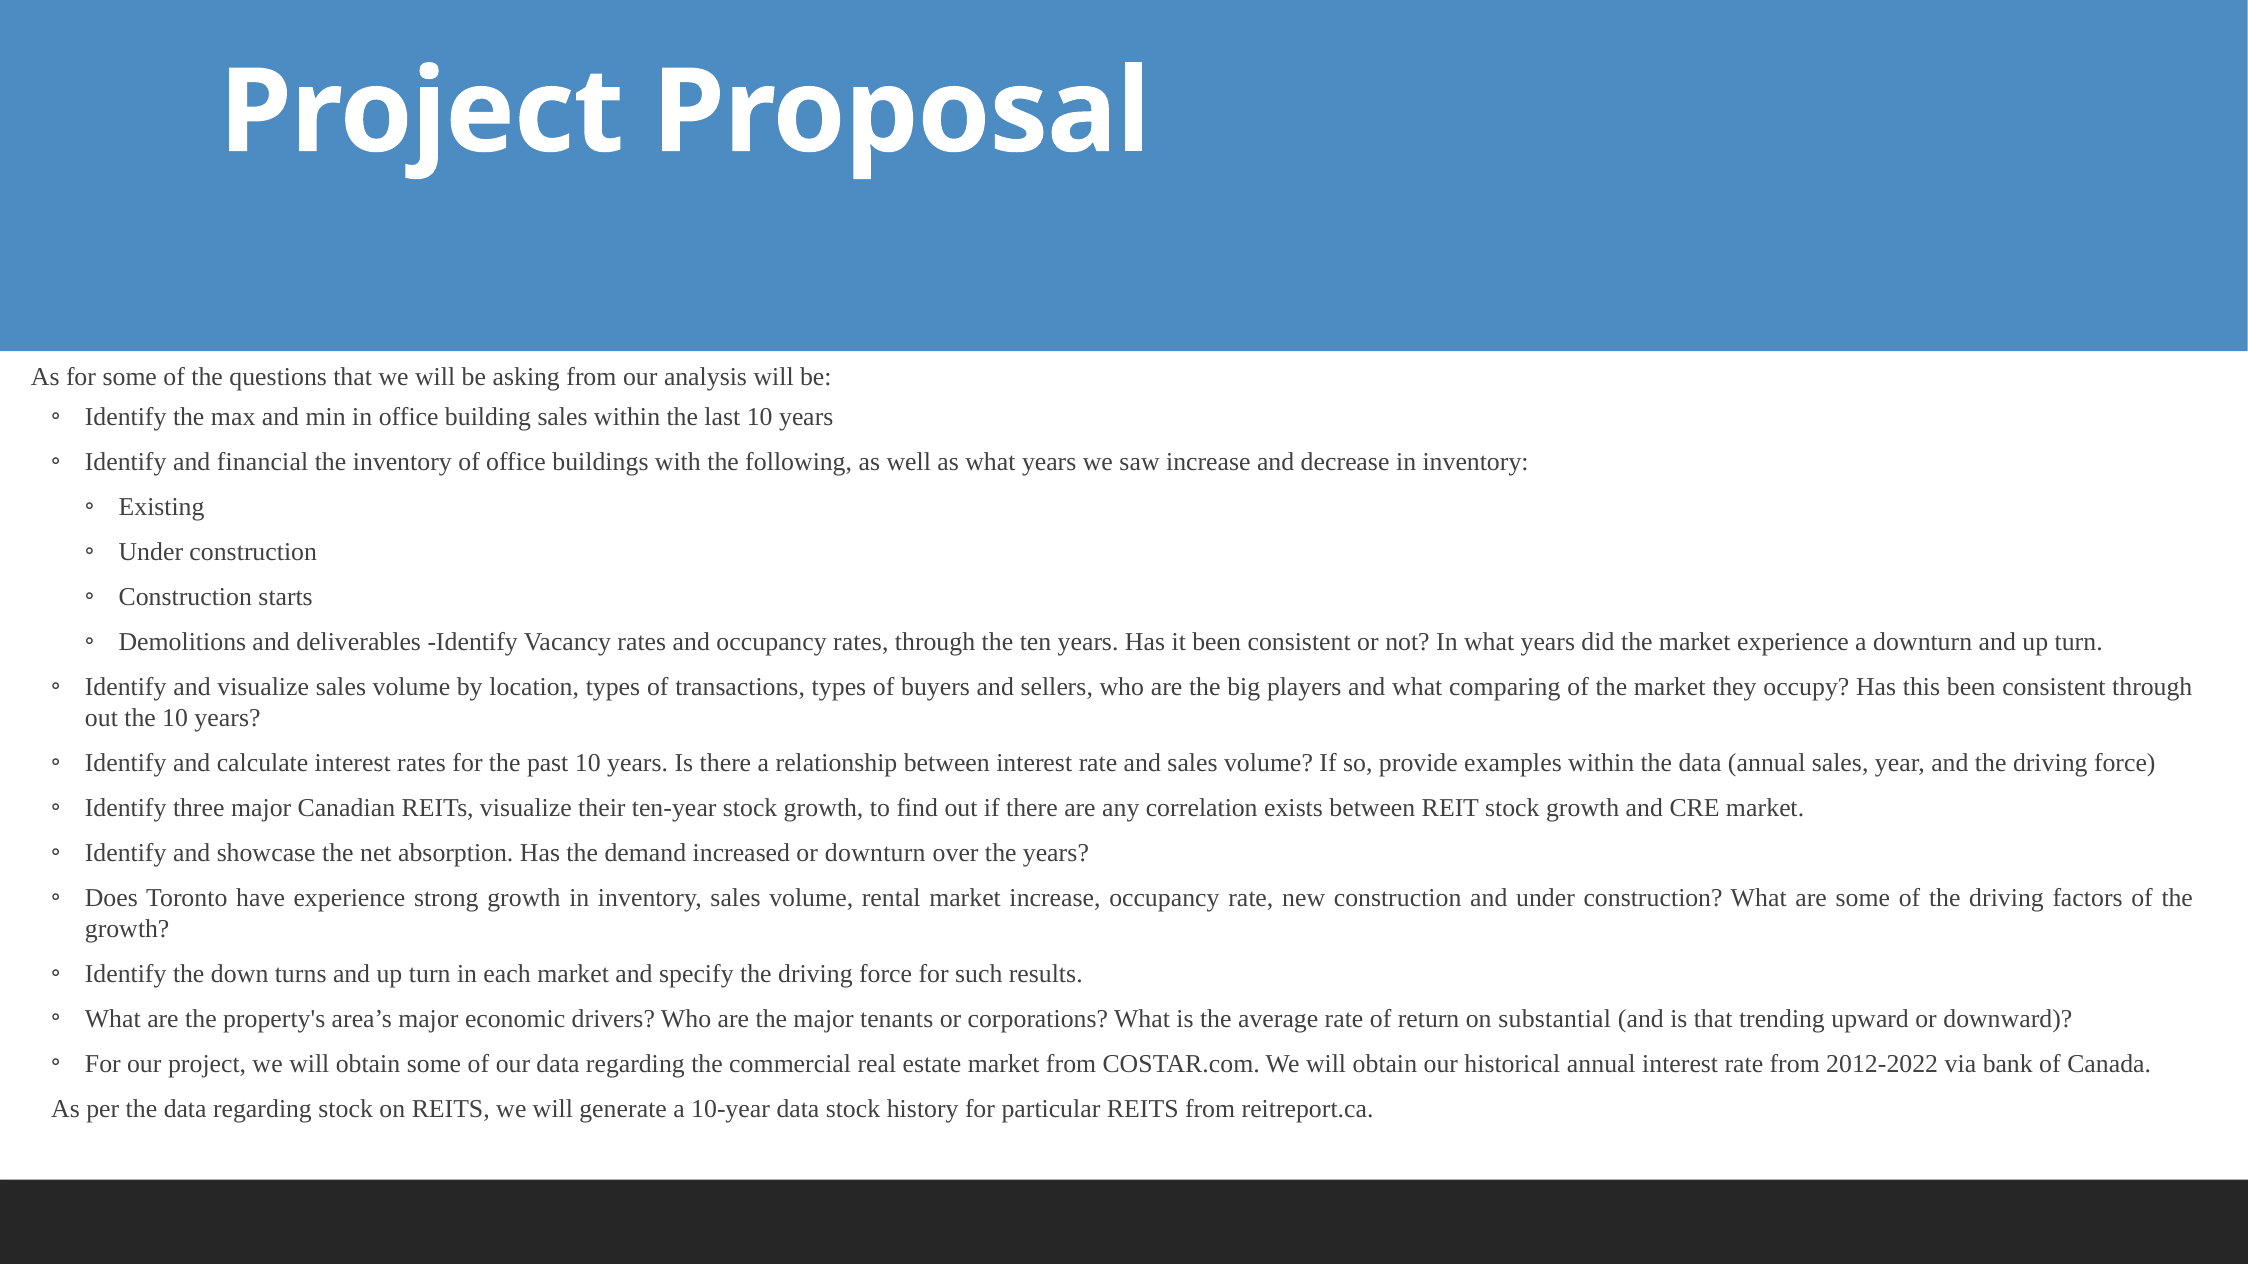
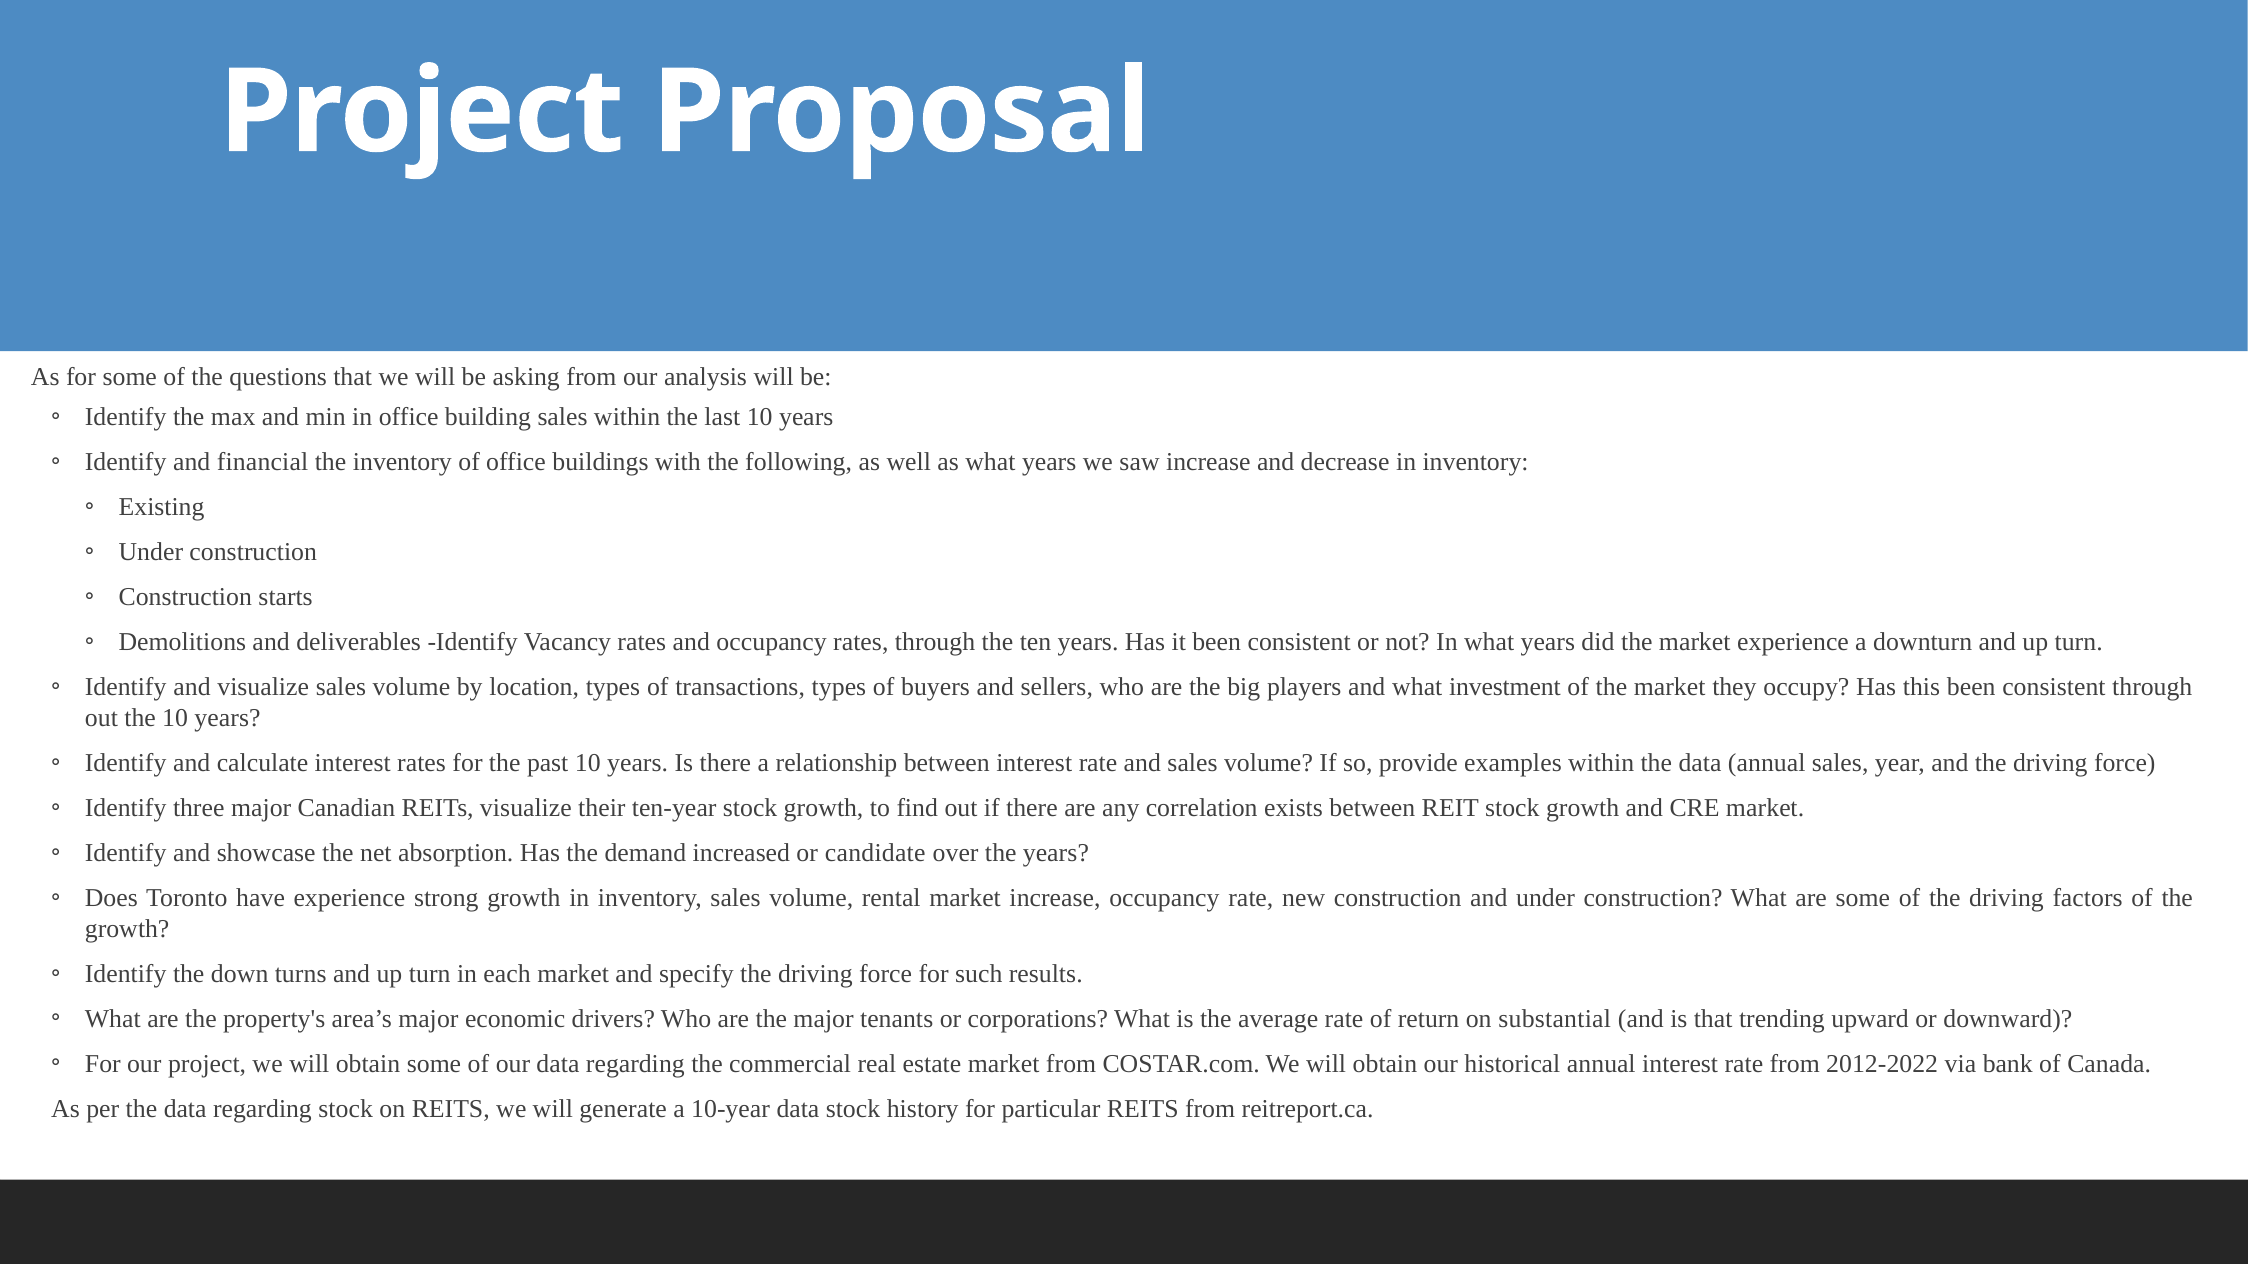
comparing: comparing -> investment (1505, 687)
or downturn: downturn -> candidate (875, 853)
